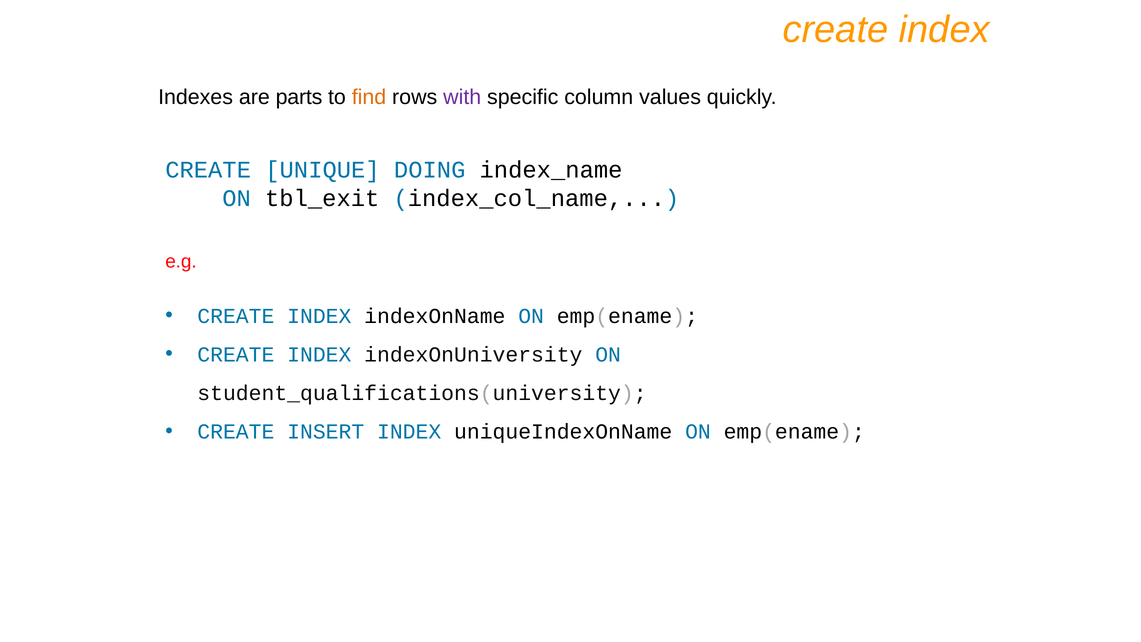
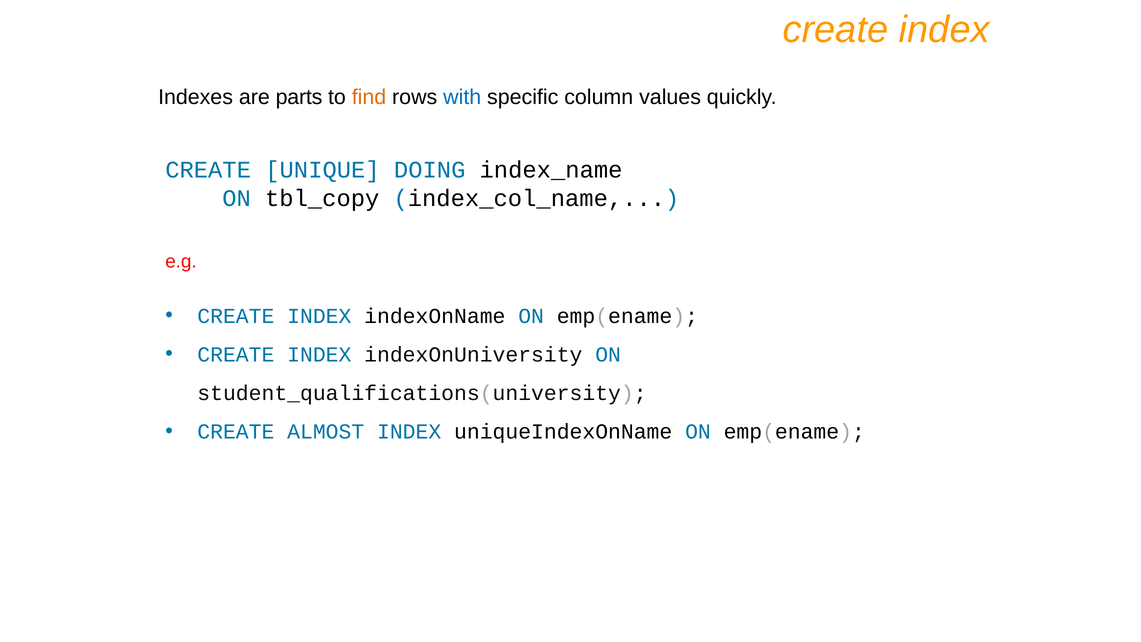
with colour: purple -> blue (462, 97)
tbl_exit: tbl_exit -> tbl_copy (322, 198)
INSERT: INSERT -> ALMOST (326, 431)
